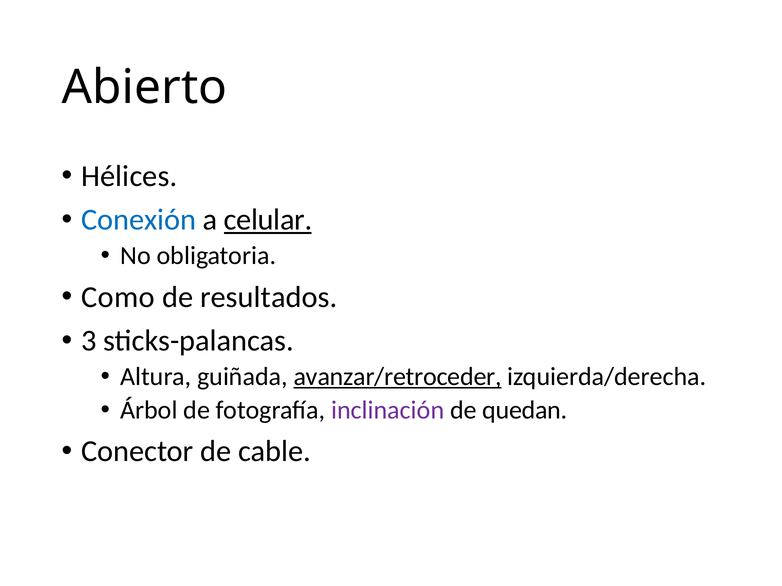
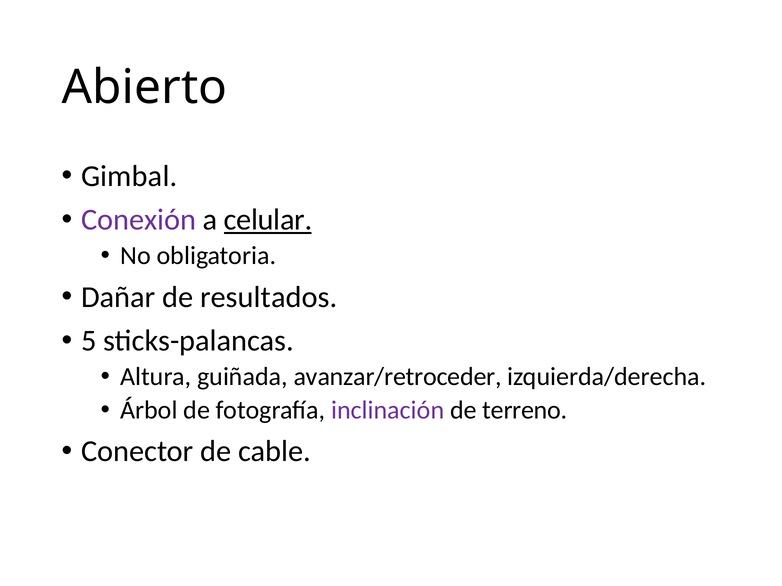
Hélices: Hélices -> Gimbal (129, 176)
Conexión colour: blue -> purple (139, 220)
Como: Como -> Dañar (118, 297)
3: 3 -> 5 (89, 341)
avanzar/retroceder underline: present -> none (398, 377)
quedan: quedan -> terreno (525, 411)
